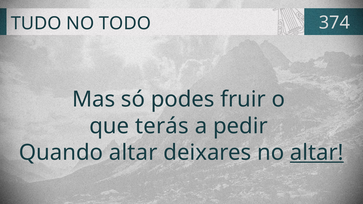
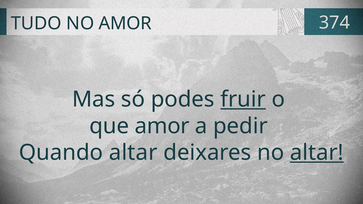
NO TODO: TODO -> AMOR (125, 24)
fruir underline: none -> present (243, 99)
que terás: terás -> amor (162, 126)
